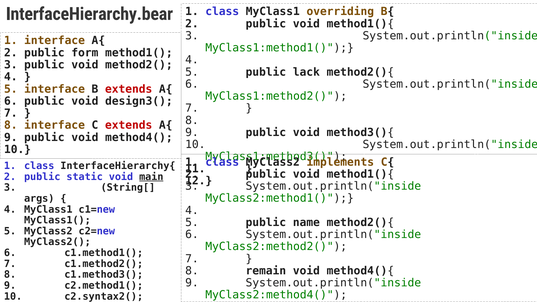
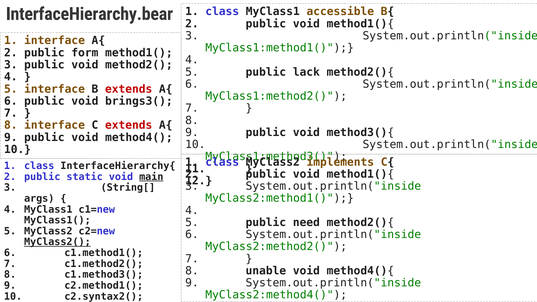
overriding: overriding -> accessible (340, 12)
design3(: design3( -> brings3( (139, 101)
name: name -> need (306, 222)
MyClass2( underline: none -> present (57, 242)
remain: remain -> unable (266, 271)
